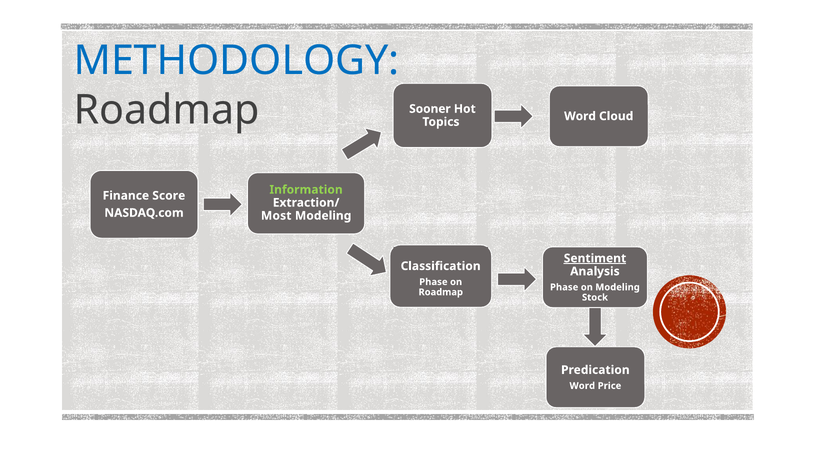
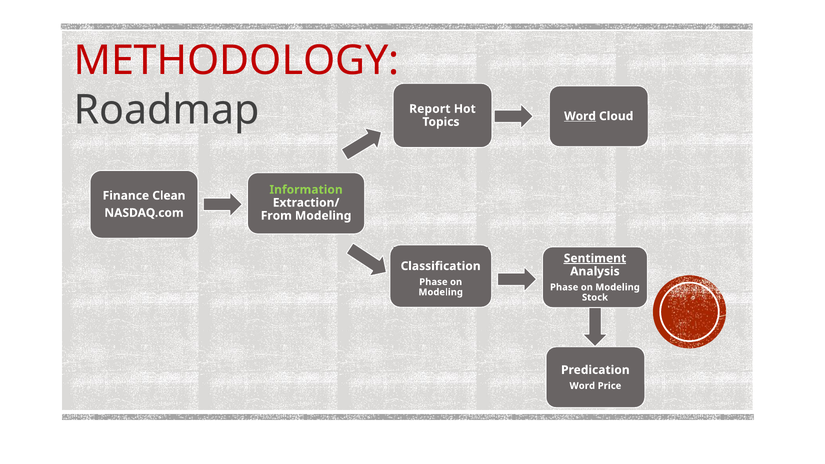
METHODOLOGY colour: blue -> red (237, 61)
Sooner: Sooner -> Report (430, 109)
Word underline: none -> present (580, 116)
Score: Score -> Clean (169, 196)
Most: Most -> From (276, 216)
Roadmap: Roadmap -> Modeling (441, 292)
